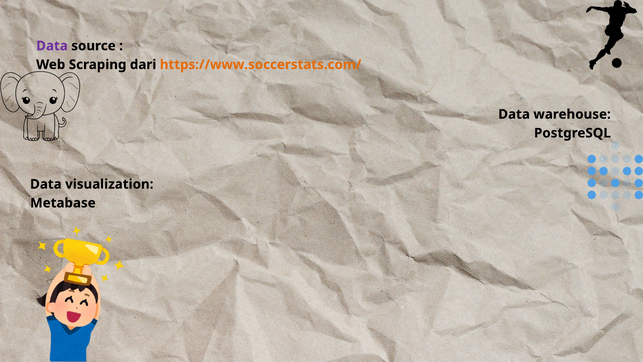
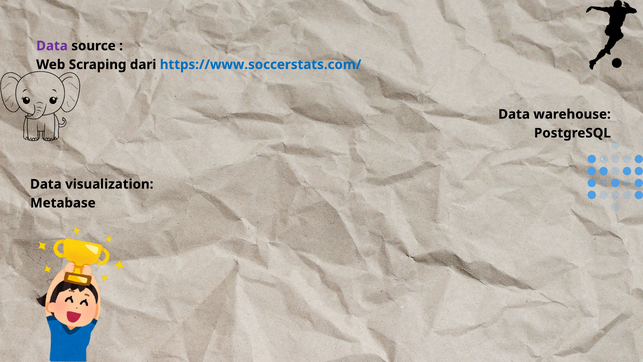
https://www.soccerstats.com/ colour: orange -> blue (261, 65)
